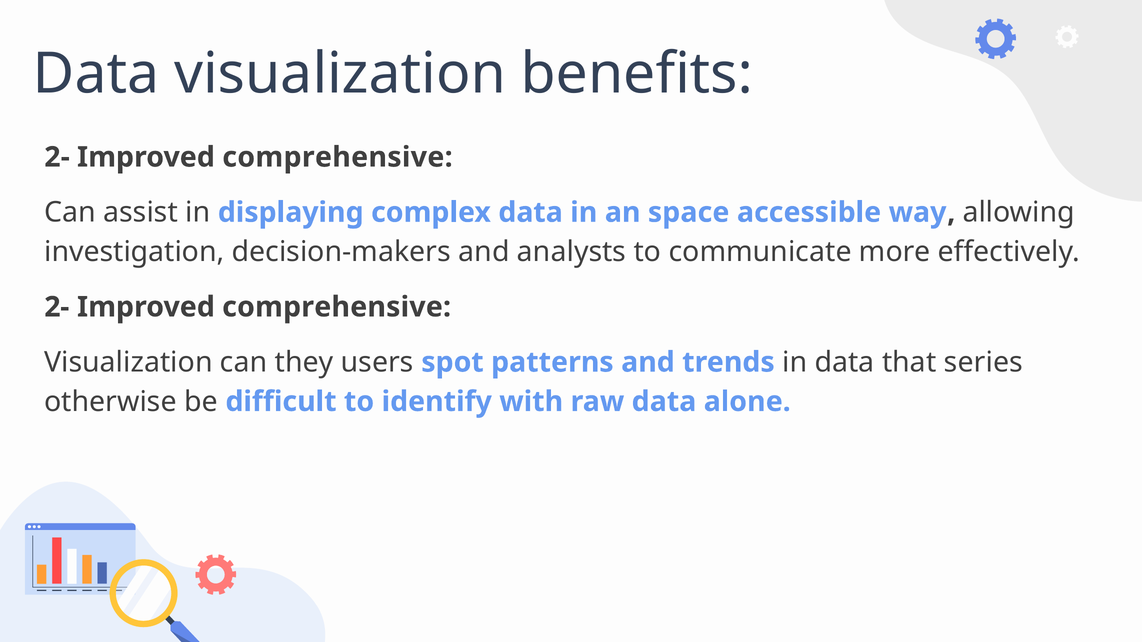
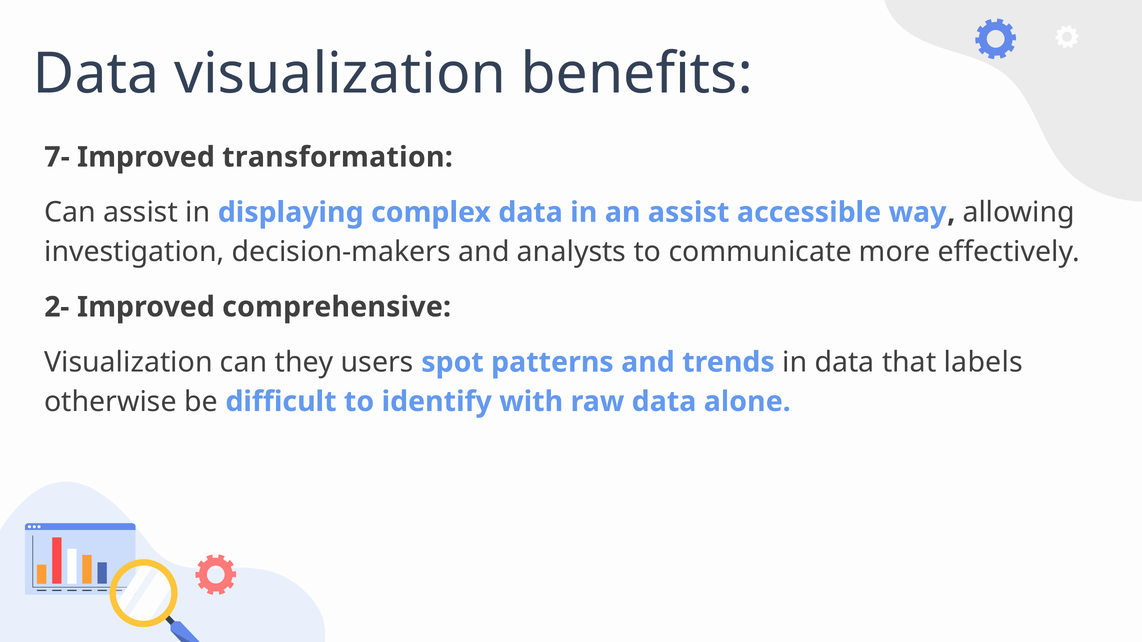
2-: 2- -> 7- (57, 157)
comprehensive: comprehensive -> transformation (337, 157)
an space: space -> assist (689, 213)
series: series -> labels (983, 362)
